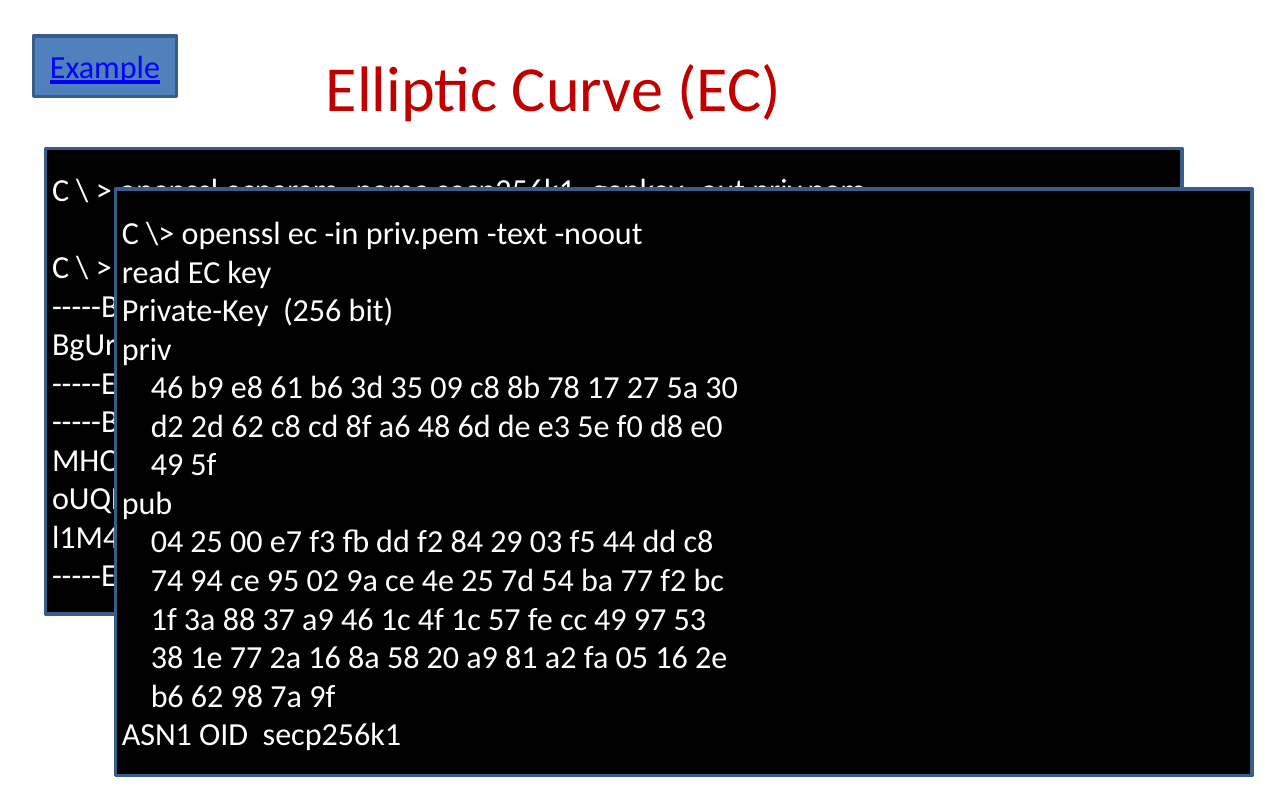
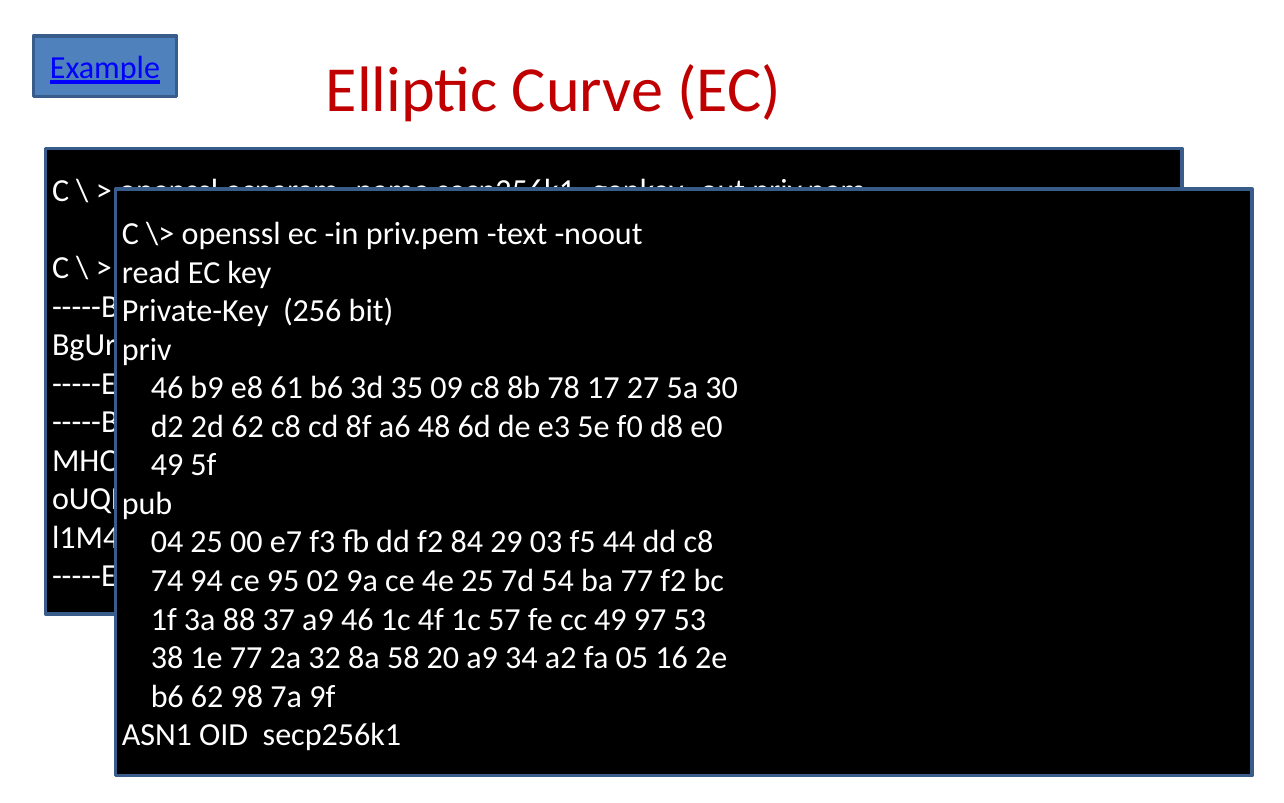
2a 16: 16 -> 32 (325, 658)
81: 81 -> 34 (521, 658)
